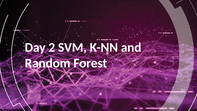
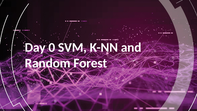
2: 2 -> 0 (52, 47)
